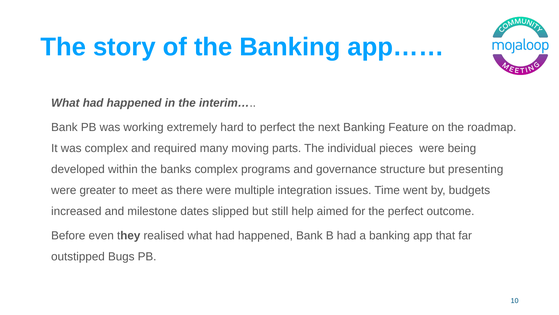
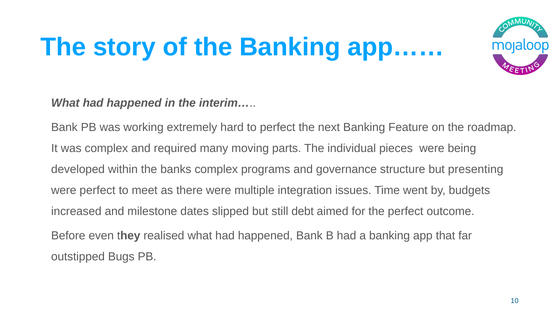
were greater: greater -> perfect (98, 190)
help: help -> debt (303, 211)
